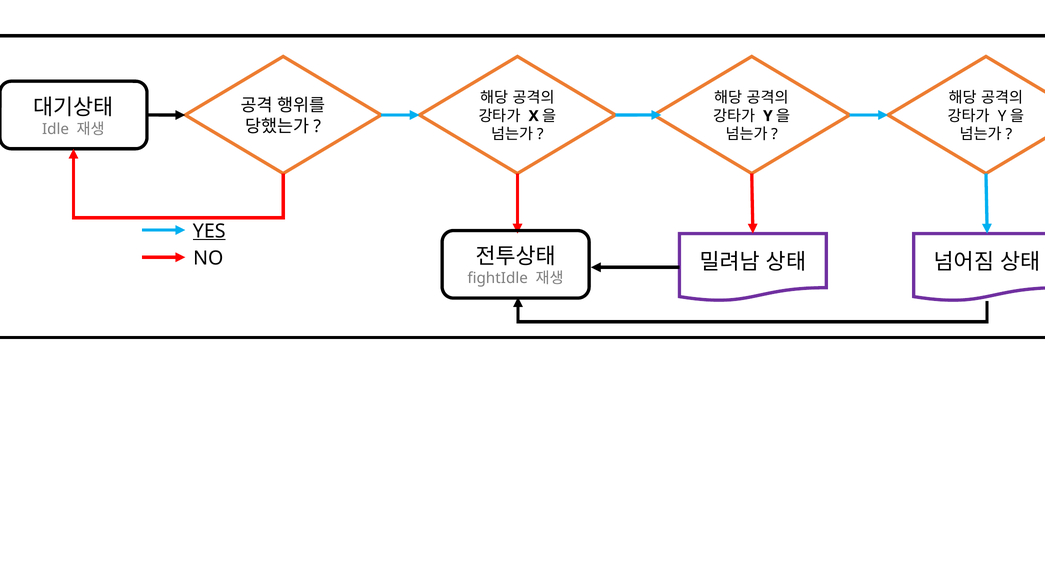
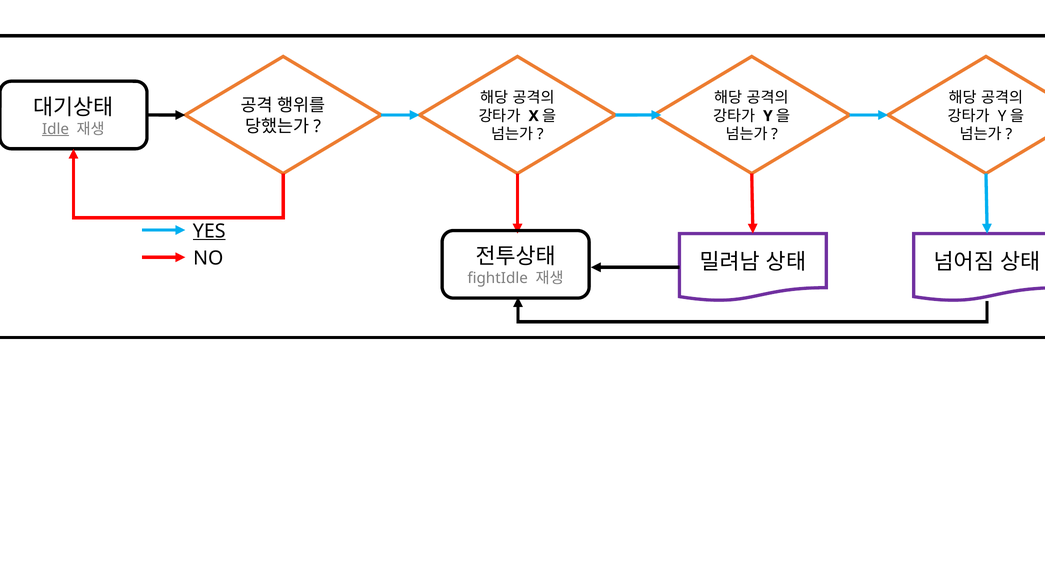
Idle underline: none -> present (56, 129)
